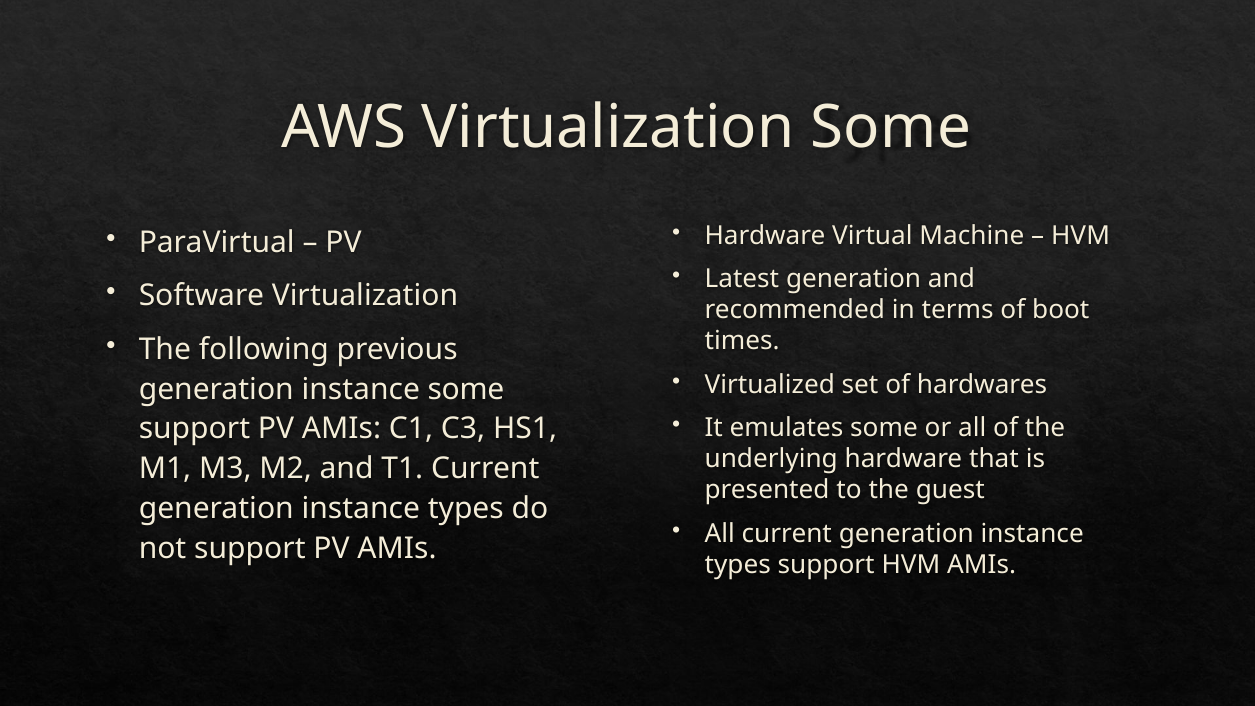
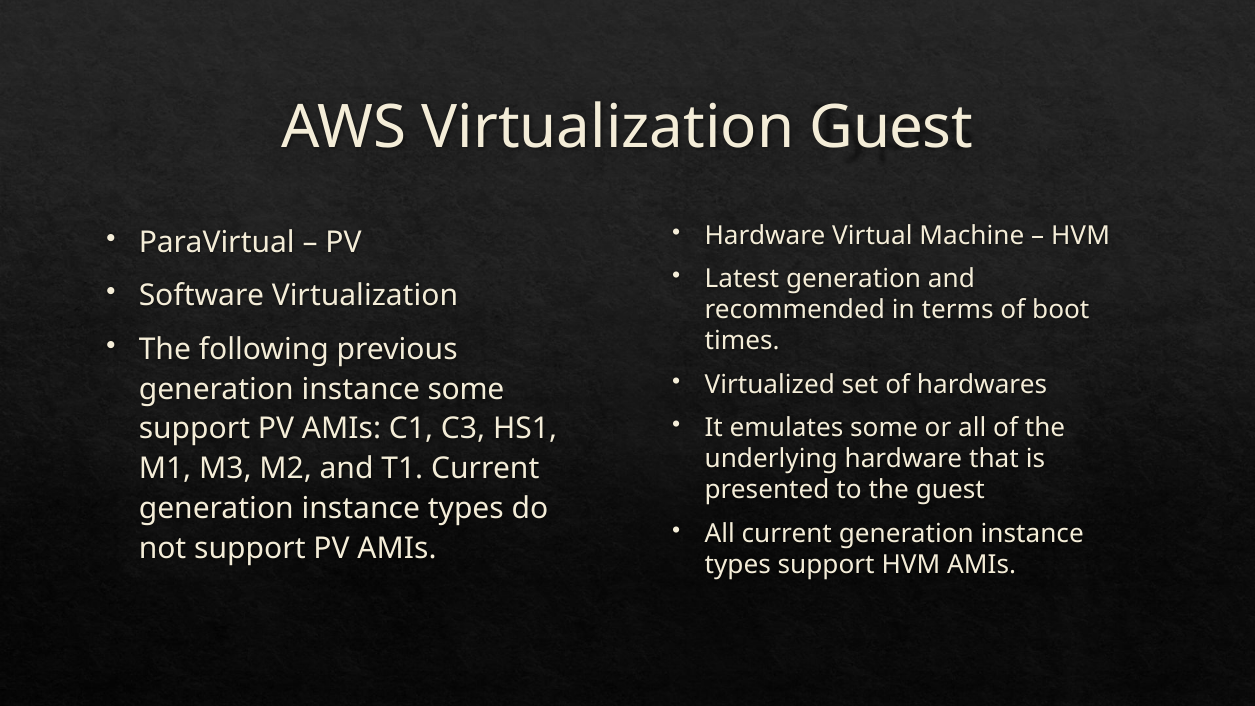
Virtualization Some: Some -> Guest (891, 127)
